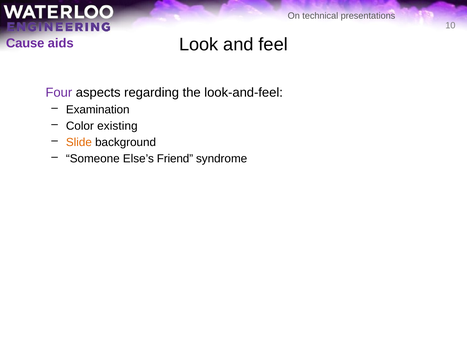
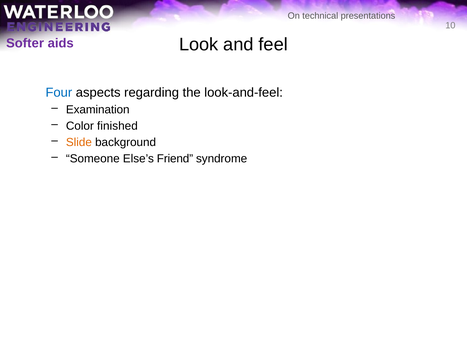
Cause: Cause -> Softer (25, 43)
Four colour: purple -> blue (59, 93)
existing: existing -> finished (117, 126)
